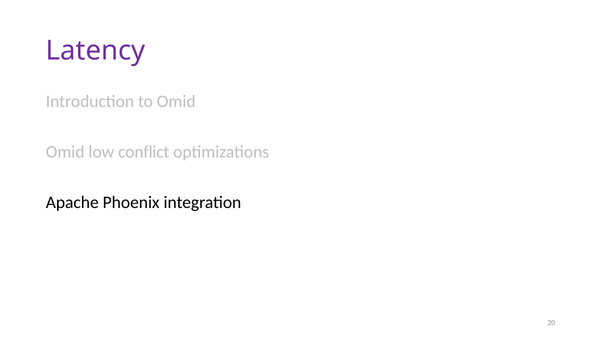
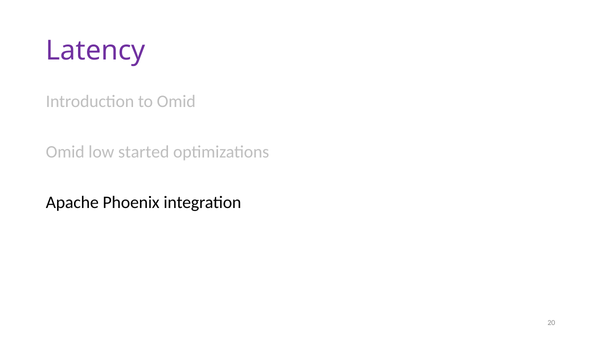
conflict: conflict -> started (144, 152)
